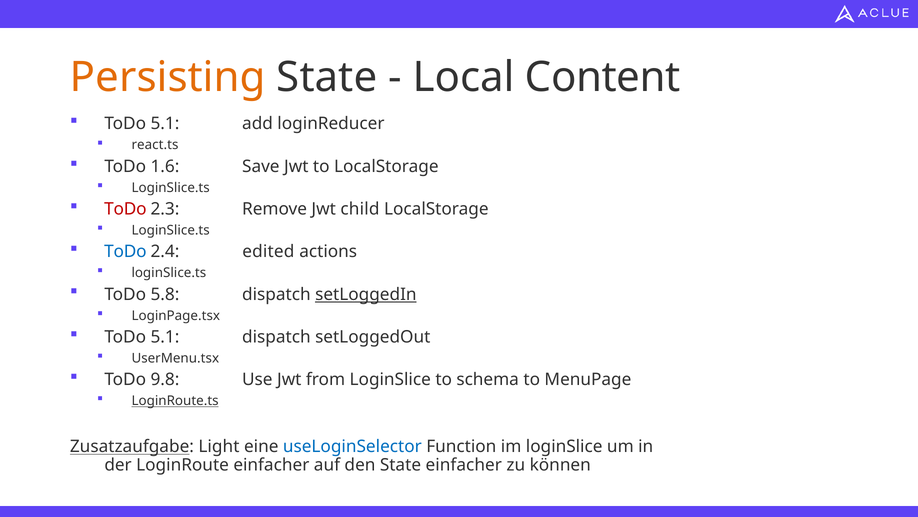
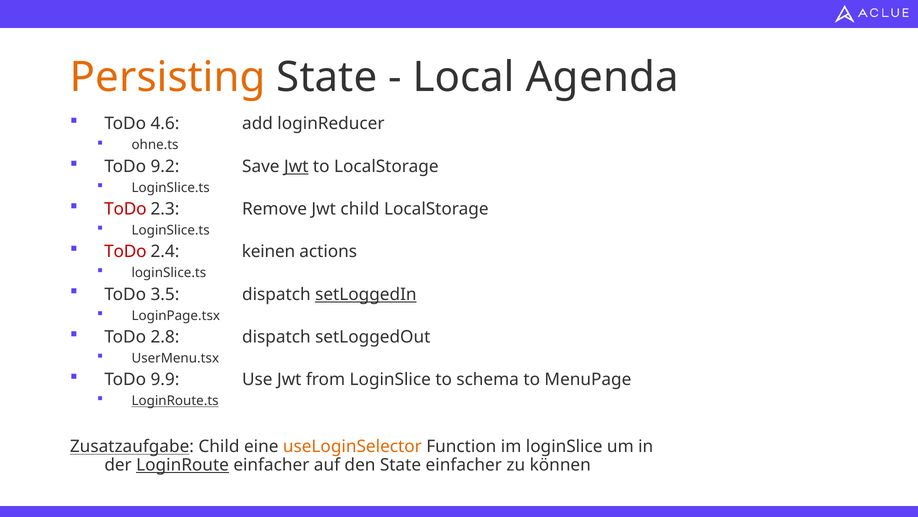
Content: Content -> Agenda (602, 77)
5.1: 5.1 -> 4.6 (165, 124)
react.ts: react.ts -> ohne.ts (155, 145)
1.6: 1.6 -> 9.2 (165, 166)
Jwt underline: none -> present (296, 166)
ToDo colour: blue -> red (125, 251)
edited: edited -> keinen (269, 251)
5.8: 5.8 -> 3.5 (165, 294)
5.1: 5.1 -> 2.8 (165, 337)
9.8: 9.8 -> 9.9 (165, 379)
Zusatzaufgabe Light: Light -> Child (219, 446)
useLoginSelector colour: blue -> orange (352, 446)
LoginRoute underline: none -> present (183, 464)
